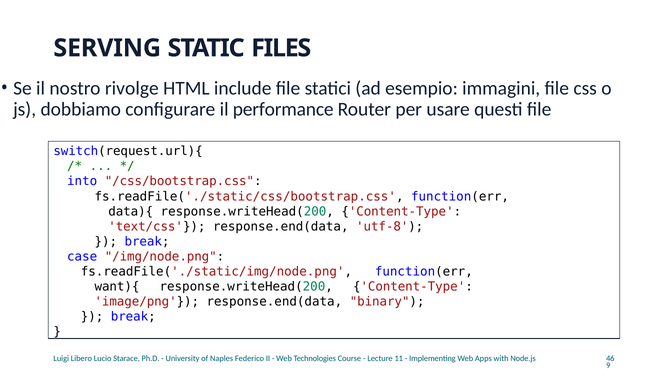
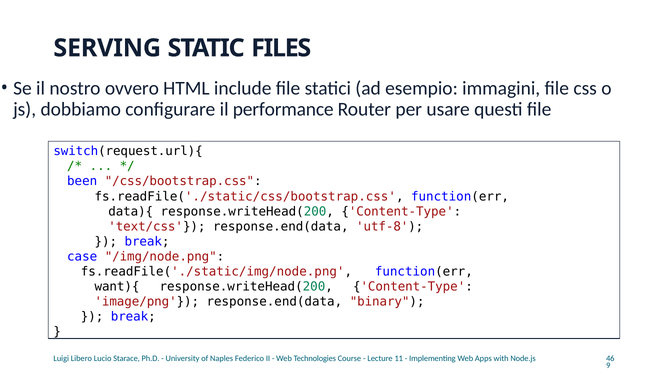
rivolge: rivolge -> ovvero (132, 88)
into: into -> been (82, 181)
